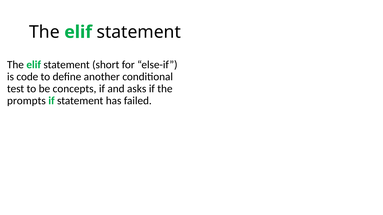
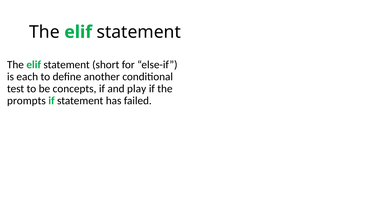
code: code -> each (27, 77)
asks: asks -> play (137, 89)
